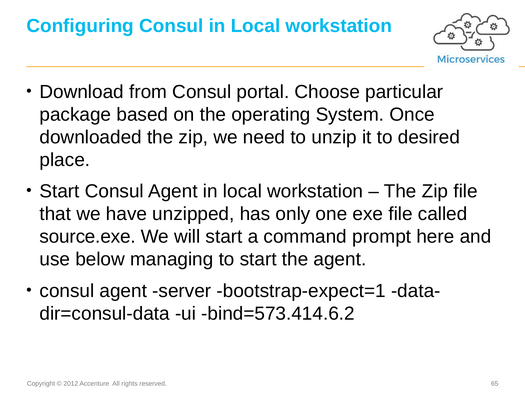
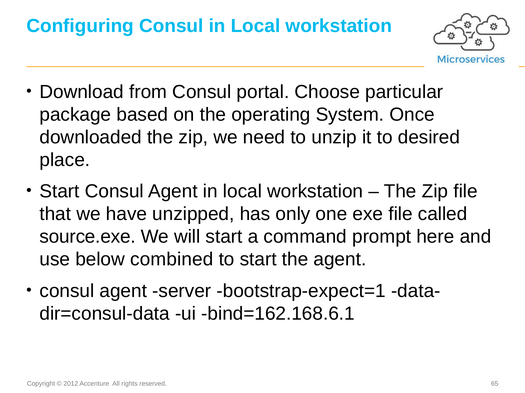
managing: managing -> combined (172, 260)
bind=573.414.6.2: bind=573.414.6.2 -> bind=162.168.6.1 (278, 314)
